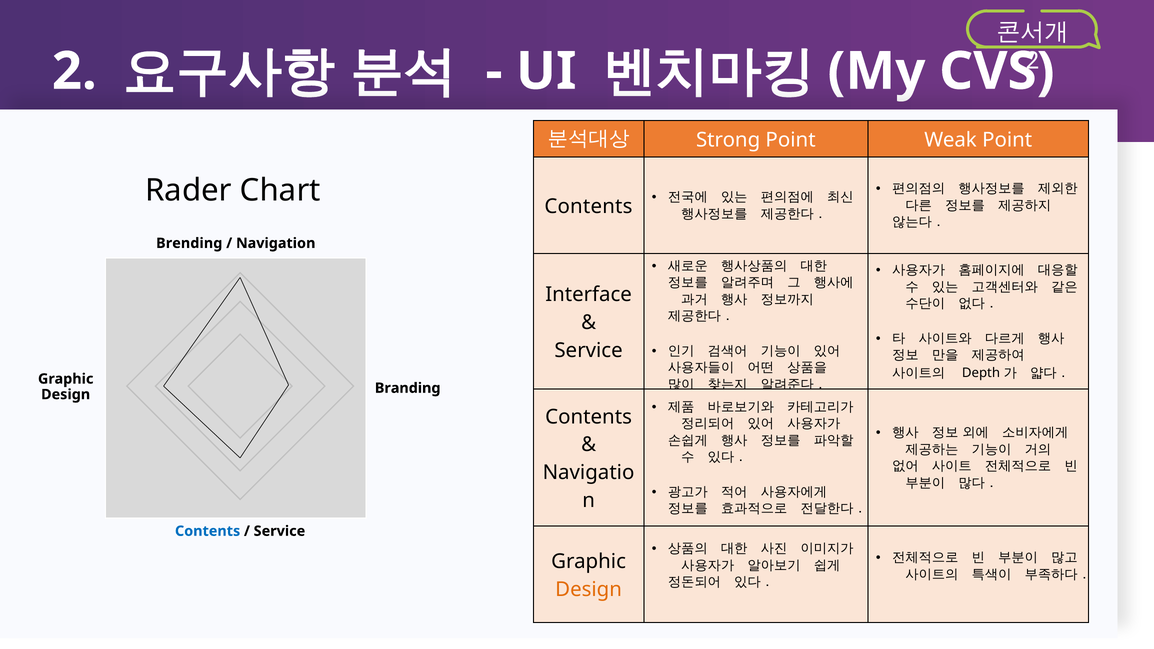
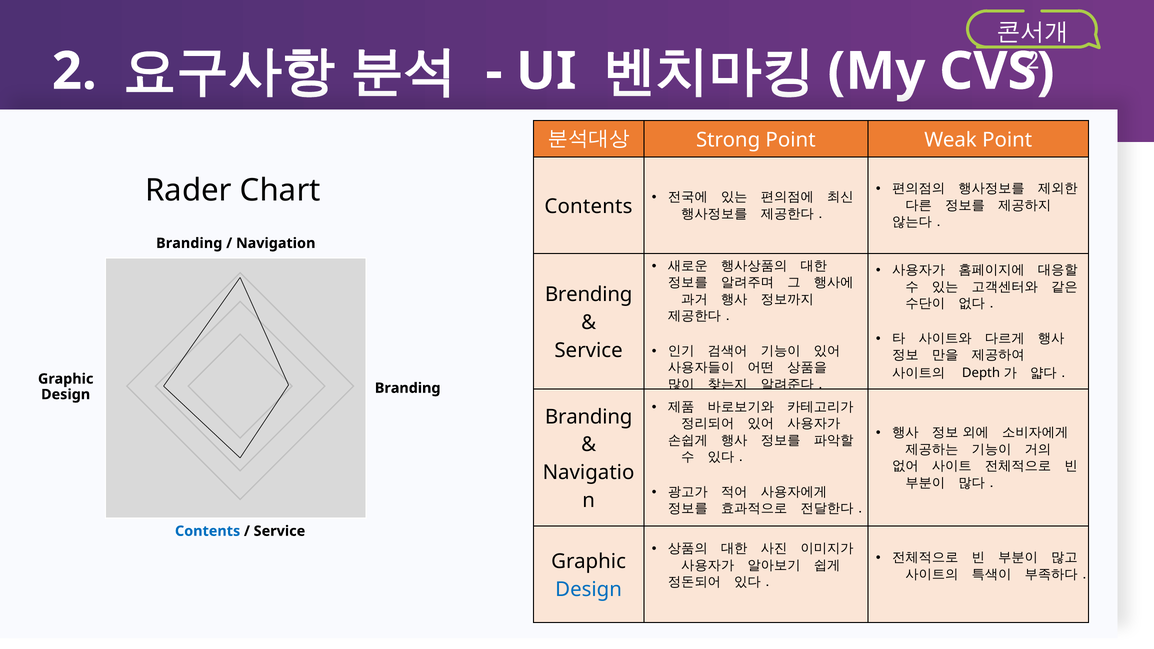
Brending: Brending -> Branding (189, 243)
Interface: Interface -> Brending (589, 295)
Contents: Contents -> Branding (589, 417)
Design colour: orange -> blue (589, 589)
